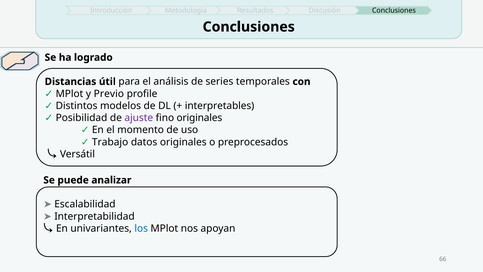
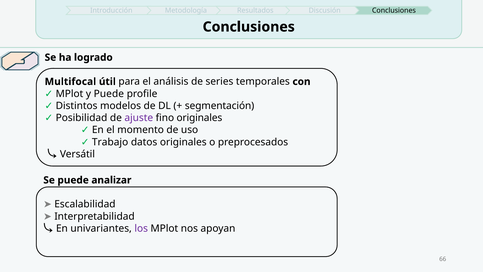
Distancias: Distancias -> Multifocal (70, 82)
y Previo: Previo -> Puede (109, 94)
interpretables: interpretables -> segmentación (220, 106)
los colour: blue -> purple (141, 228)
